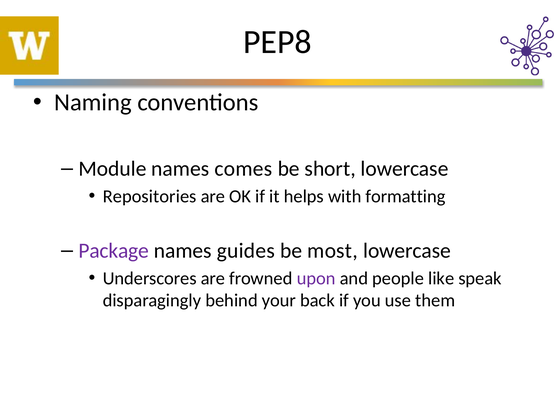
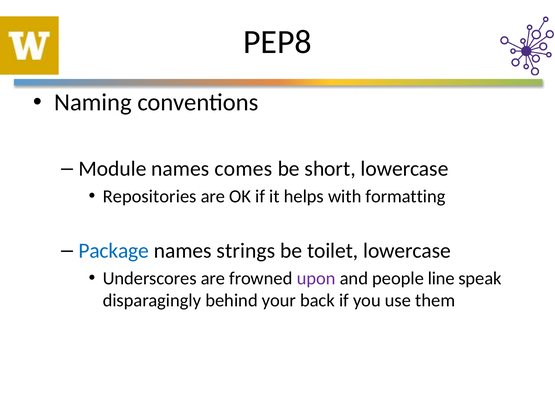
Package colour: purple -> blue (114, 251)
guides: guides -> strings (246, 251)
most: most -> toilet (333, 251)
like: like -> line (441, 279)
